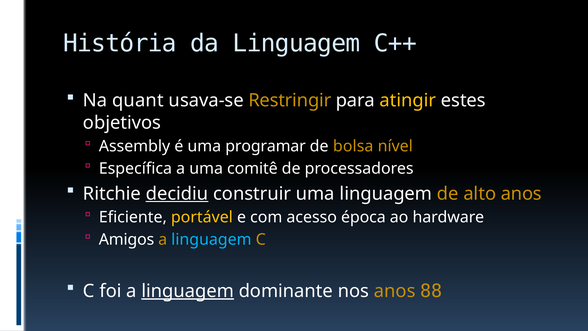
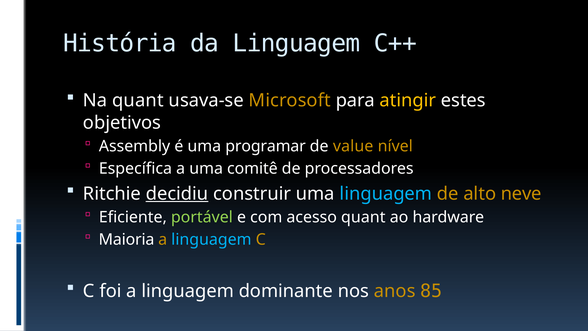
Restringir: Restringir -> Microsoft (290, 100)
bolsa: bolsa -> value (353, 146)
linguagem colour: white -> light blue (386, 194)
alto anos: anos -> neve (521, 194)
portável colour: yellow -> light green (202, 217)
acesso época: época -> quant (363, 217)
Amigos: Amigos -> Maioria (127, 239)
linguagem underline: present -> none (188, 291)
88: 88 -> 85 (431, 291)
